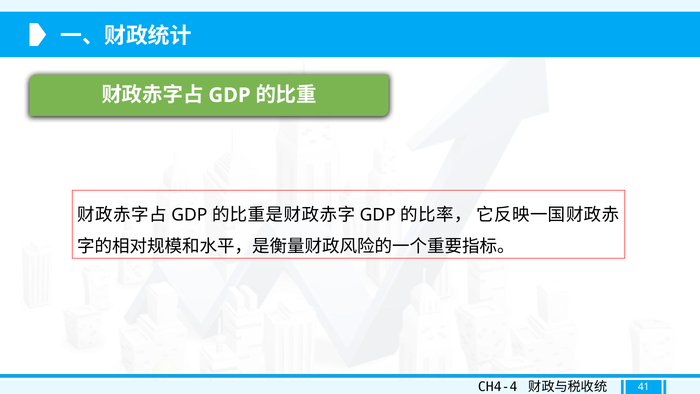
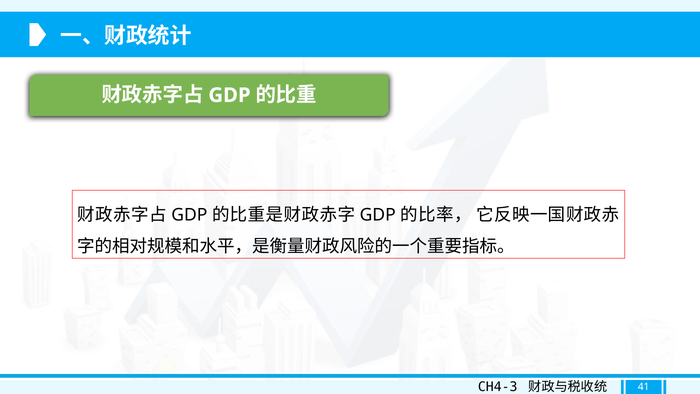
CH4-4: CH4-4 -> CH4-3 (498, 387)
